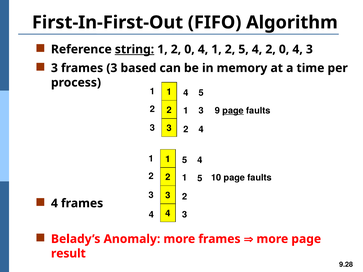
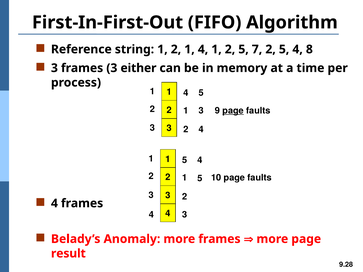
string underline: present -> none (134, 49)
1 2 0: 0 -> 1 (189, 49)
5 4: 4 -> 7 (257, 49)
0: 0 -> 5 (284, 49)
3: 3 -> 8 (309, 49)
based: based -> either (138, 68)
